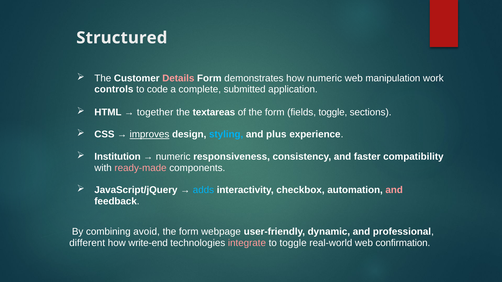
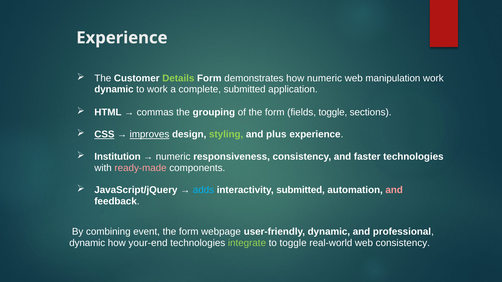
Structured: Structured -> Experience (122, 38)
Details colour: pink -> light green (178, 78)
controls: controls -> dynamic (114, 90)
to code: code -> work (157, 90)
together: together -> commas (155, 112)
textareas: textareas -> grouping (214, 112)
CSS underline: none -> present (104, 135)
styling colour: light blue -> light green (226, 135)
faster compatibility: compatibility -> technologies (413, 157)
interactivity checkbox: checkbox -> submitted (301, 190)
avoid: avoid -> event (147, 232)
different: different -> dynamic (87, 243)
write-end: write-end -> your-end (148, 243)
integrate colour: pink -> light green (247, 243)
web confirmation: confirmation -> consistency (403, 243)
